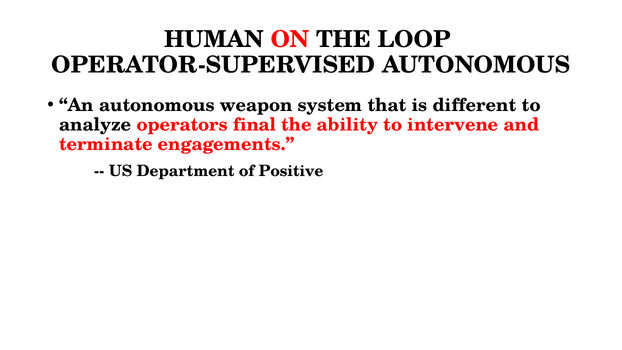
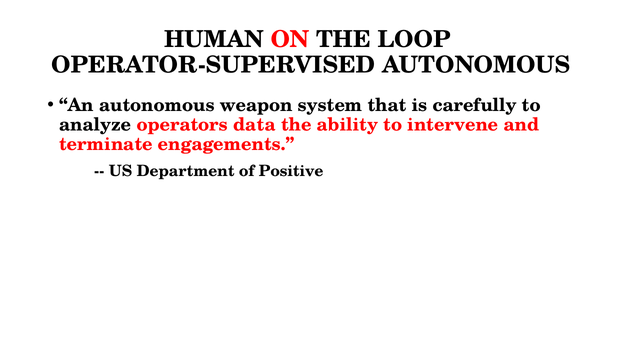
different: different -> carefully (475, 105)
final: final -> data (254, 125)
